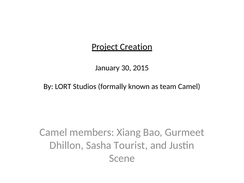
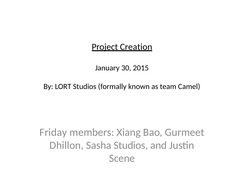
Camel: Camel -> Friday (53, 132)
Sasha Tourist: Tourist -> Studios (131, 145)
